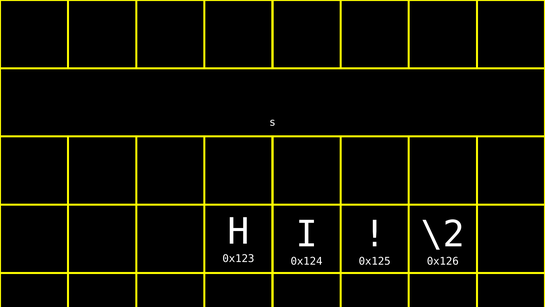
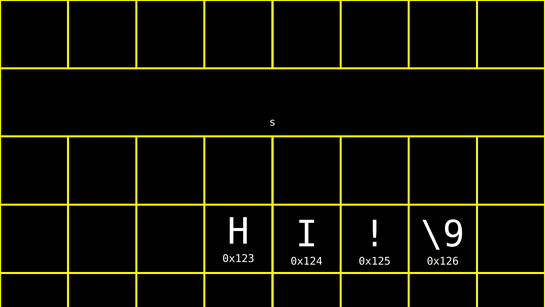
\2: \2 -> \9 (443, 234)
